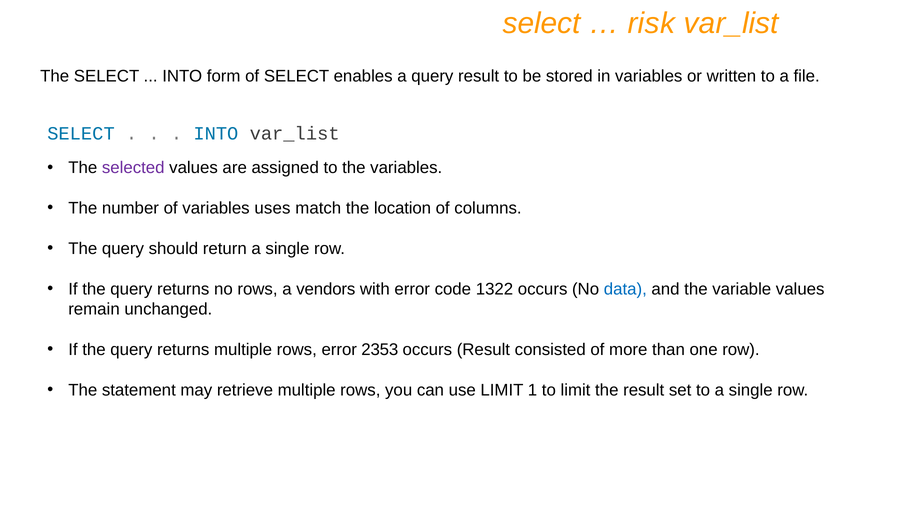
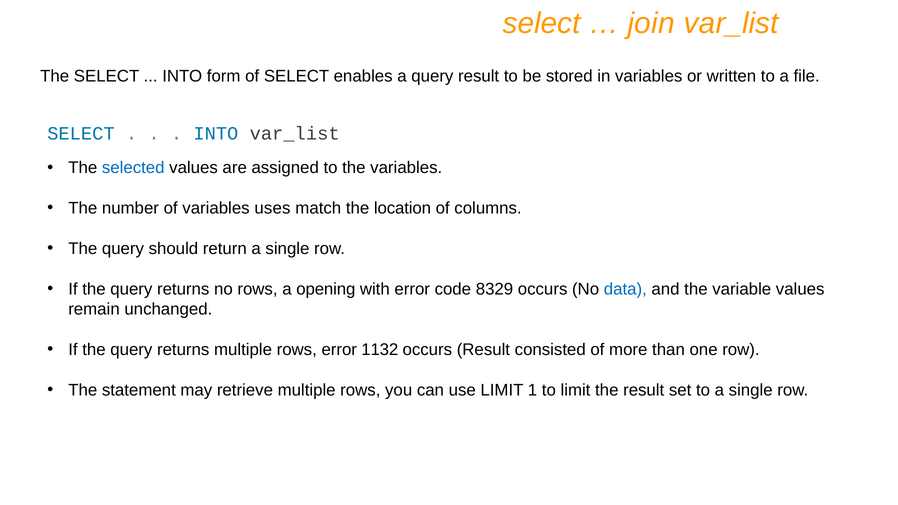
risk: risk -> join (651, 23)
selected colour: purple -> blue (133, 168)
vendors: vendors -> opening (326, 289)
1322: 1322 -> 8329 (495, 289)
2353: 2353 -> 1132 (380, 350)
